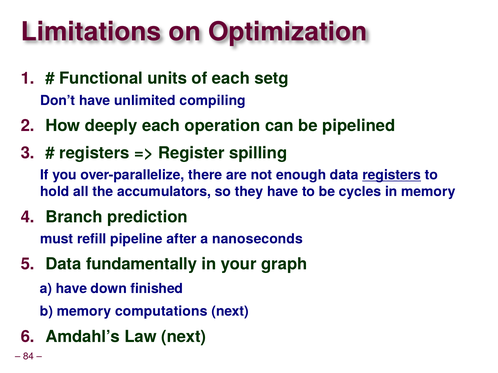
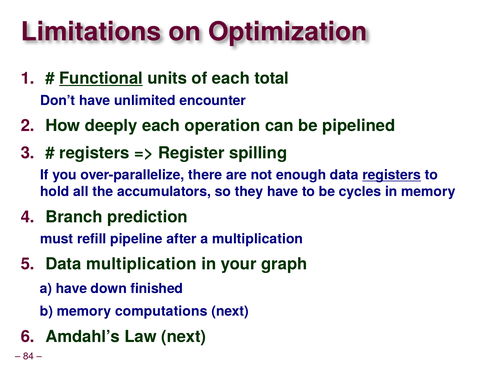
Functional underline: none -> present (101, 79)
setg: setg -> total (272, 79)
compiling: compiling -> encounter (213, 101)
a nanoseconds: nanoseconds -> multiplication (258, 239)
Data fundamentally: fundamentally -> multiplication (141, 264)
